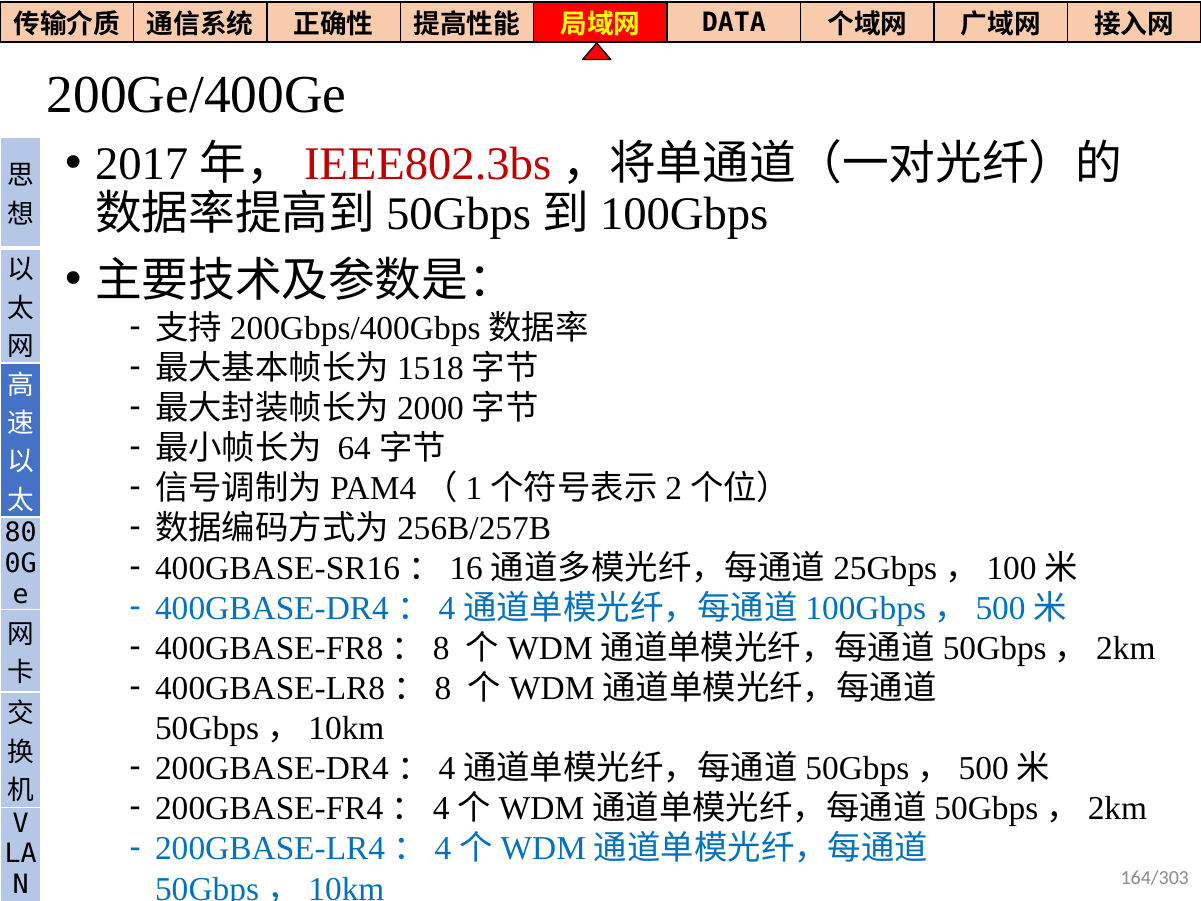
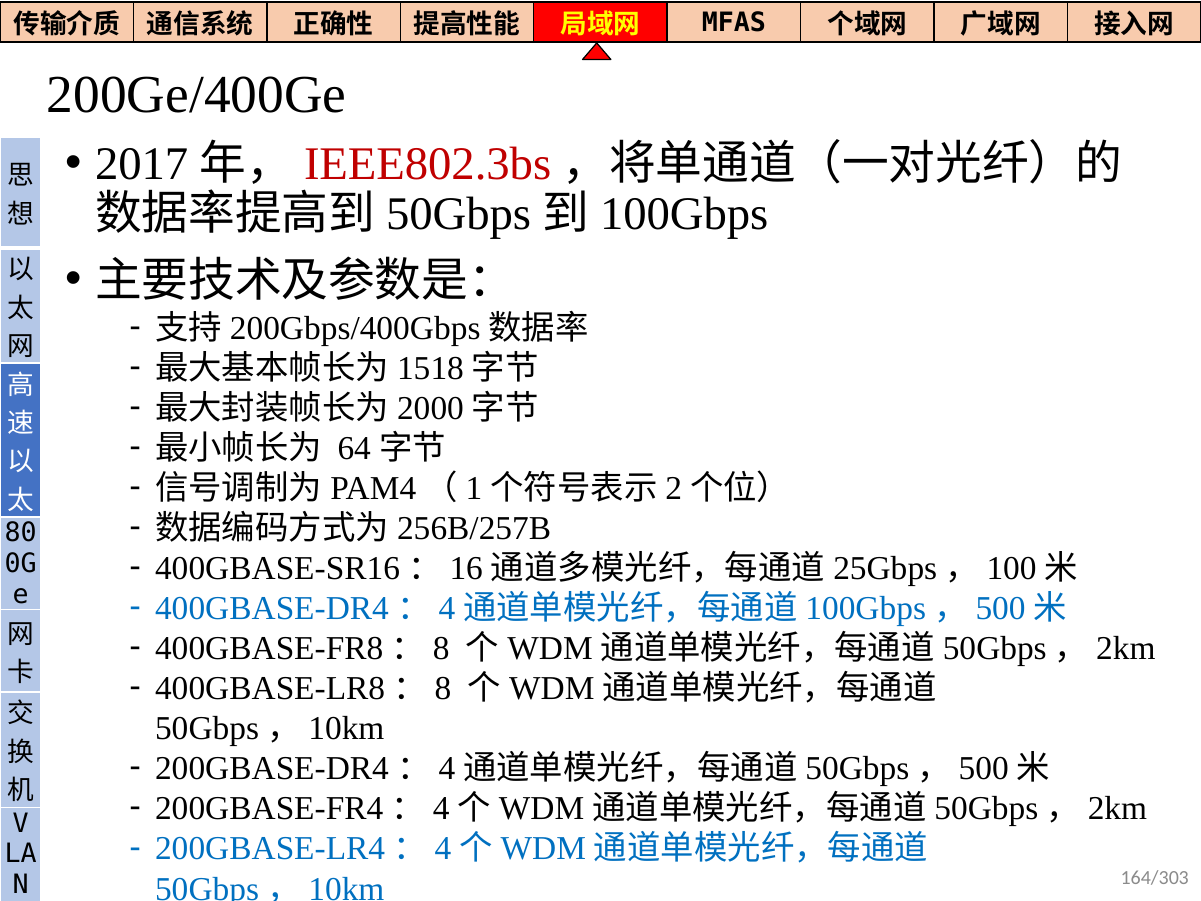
DATA: DATA -> MFAS (734, 23)
